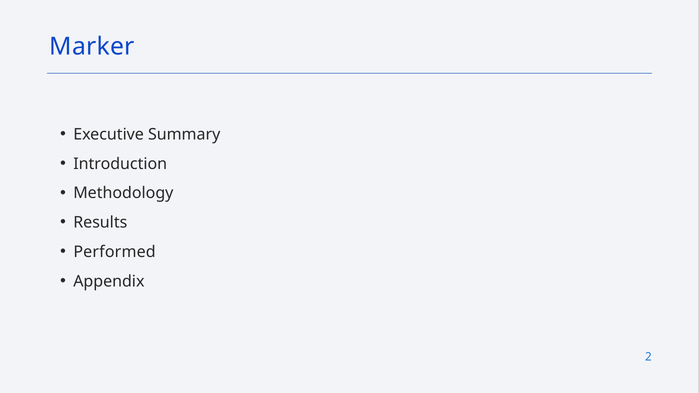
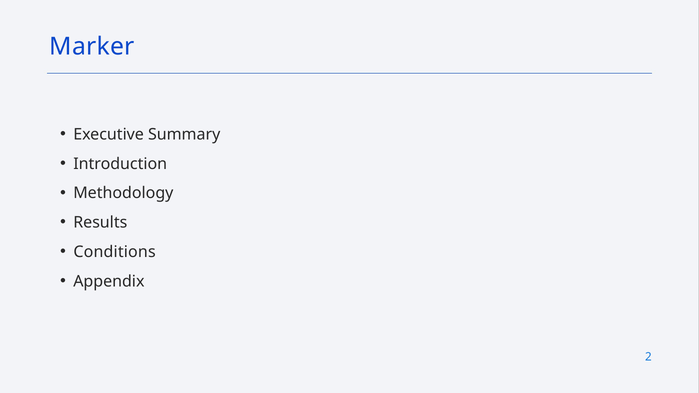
Performed: Performed -> Conditions (115, 252)
